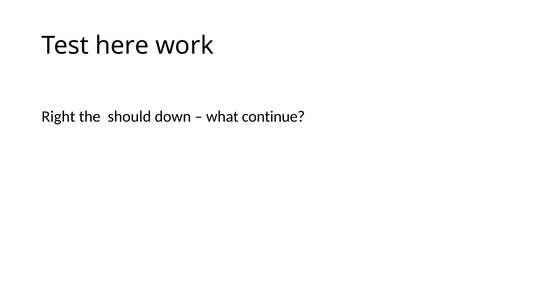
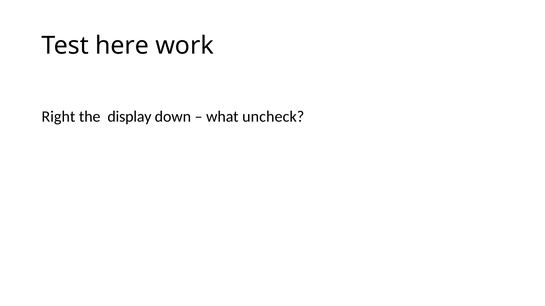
should: should -> display (129, 117)
continue: continue -> uncheck (273, 117)
